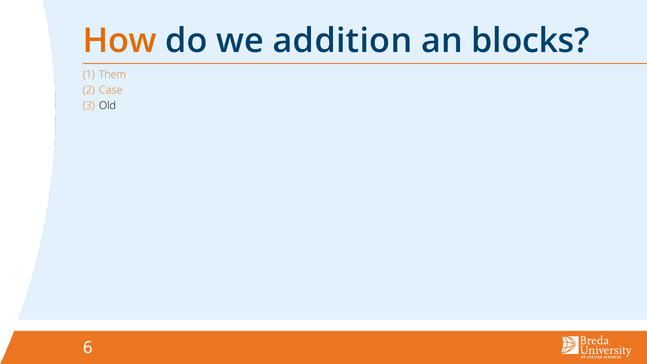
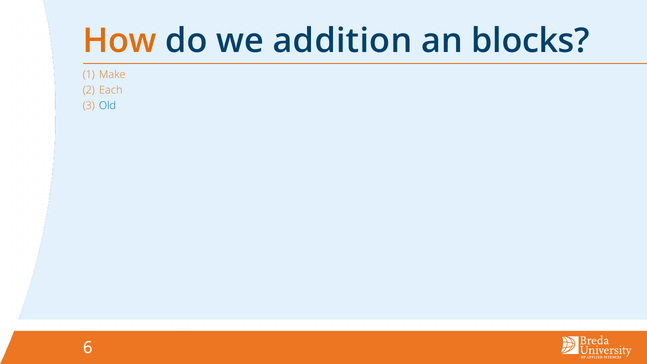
Them: Them -> Make (112, 75)
Case: Case -> Each (111, 90)
Old colour: black -> blue (107, 106)
